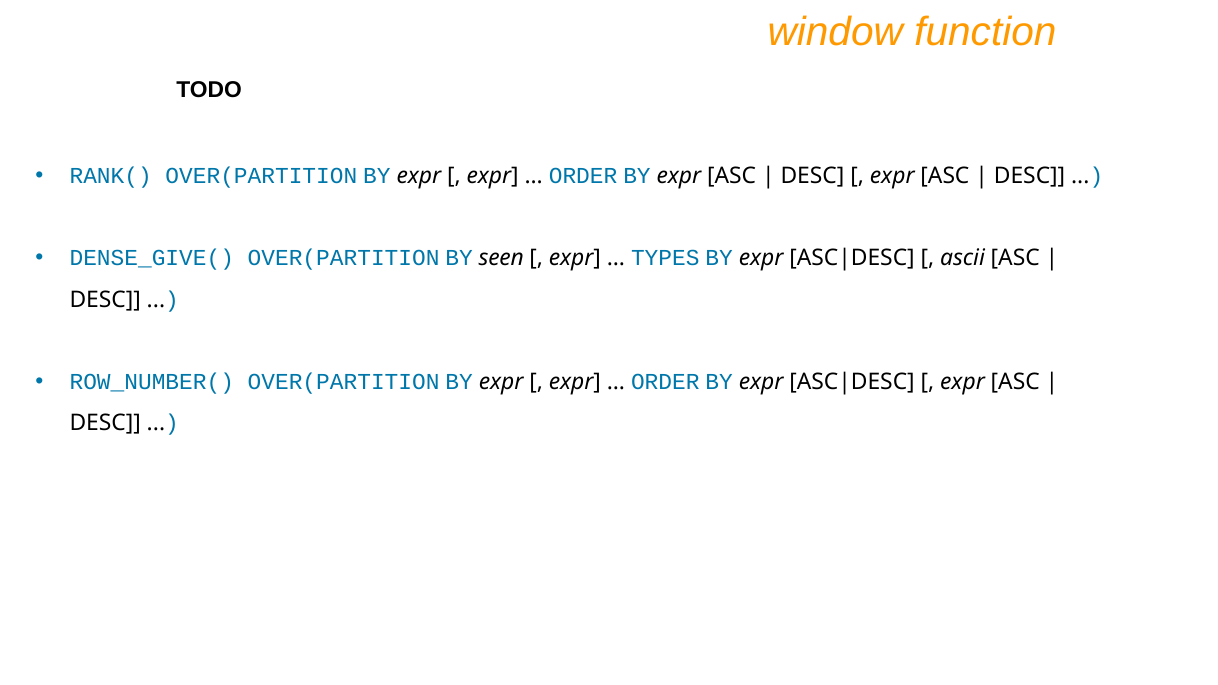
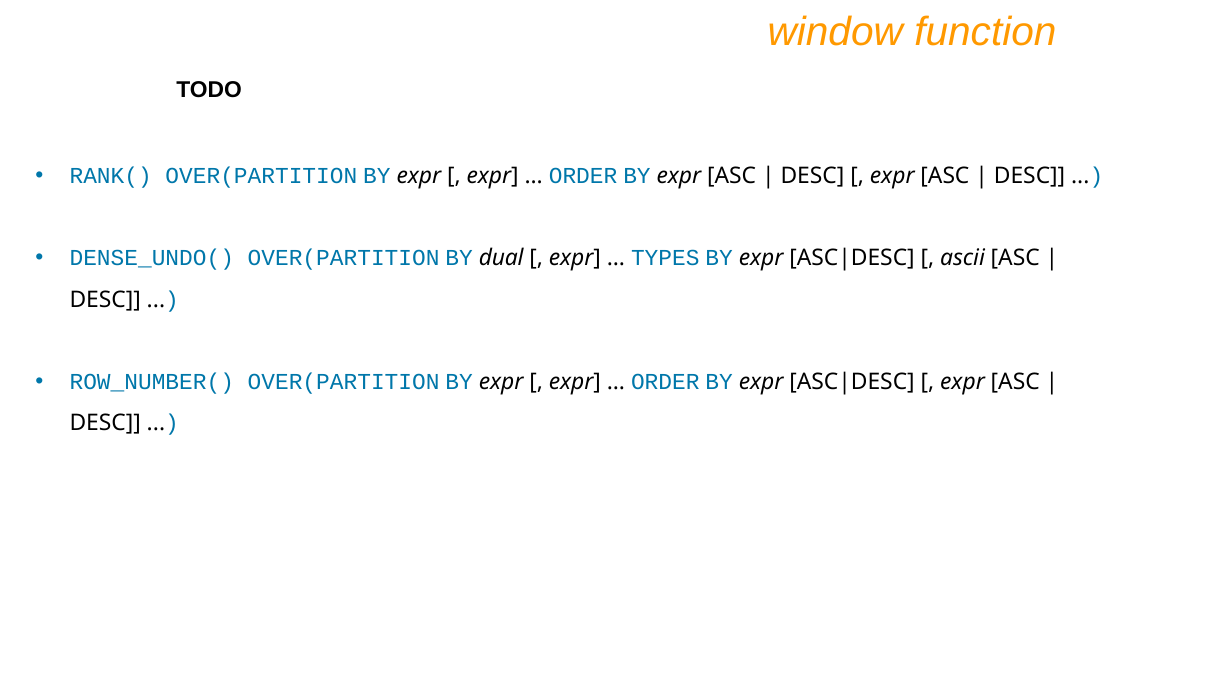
DENSE_GIVE(: DENSE_GIVE( -> DENSE_UNDO( (152, 258)
seen: seen -> dual (501, 258)
